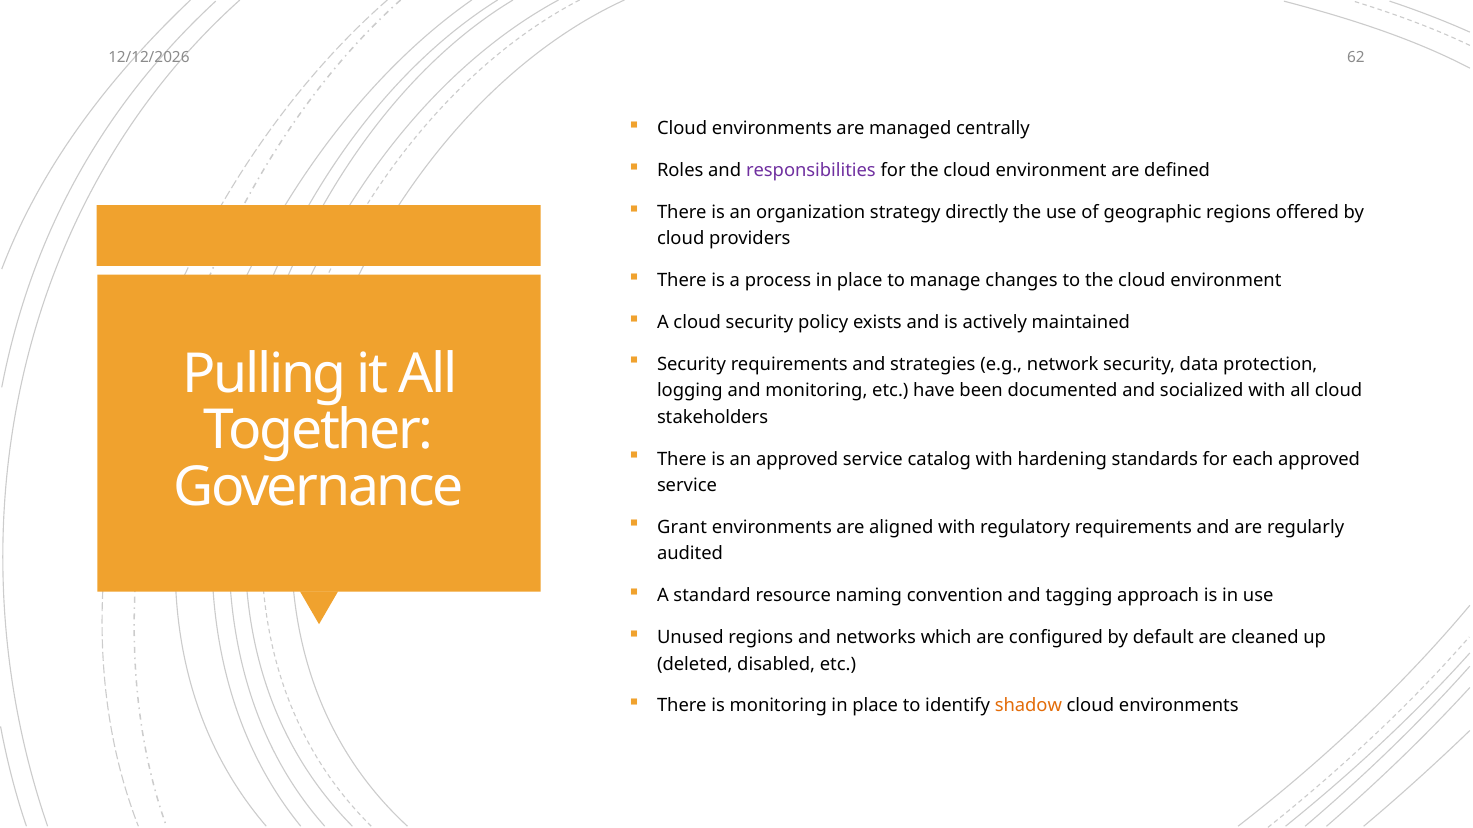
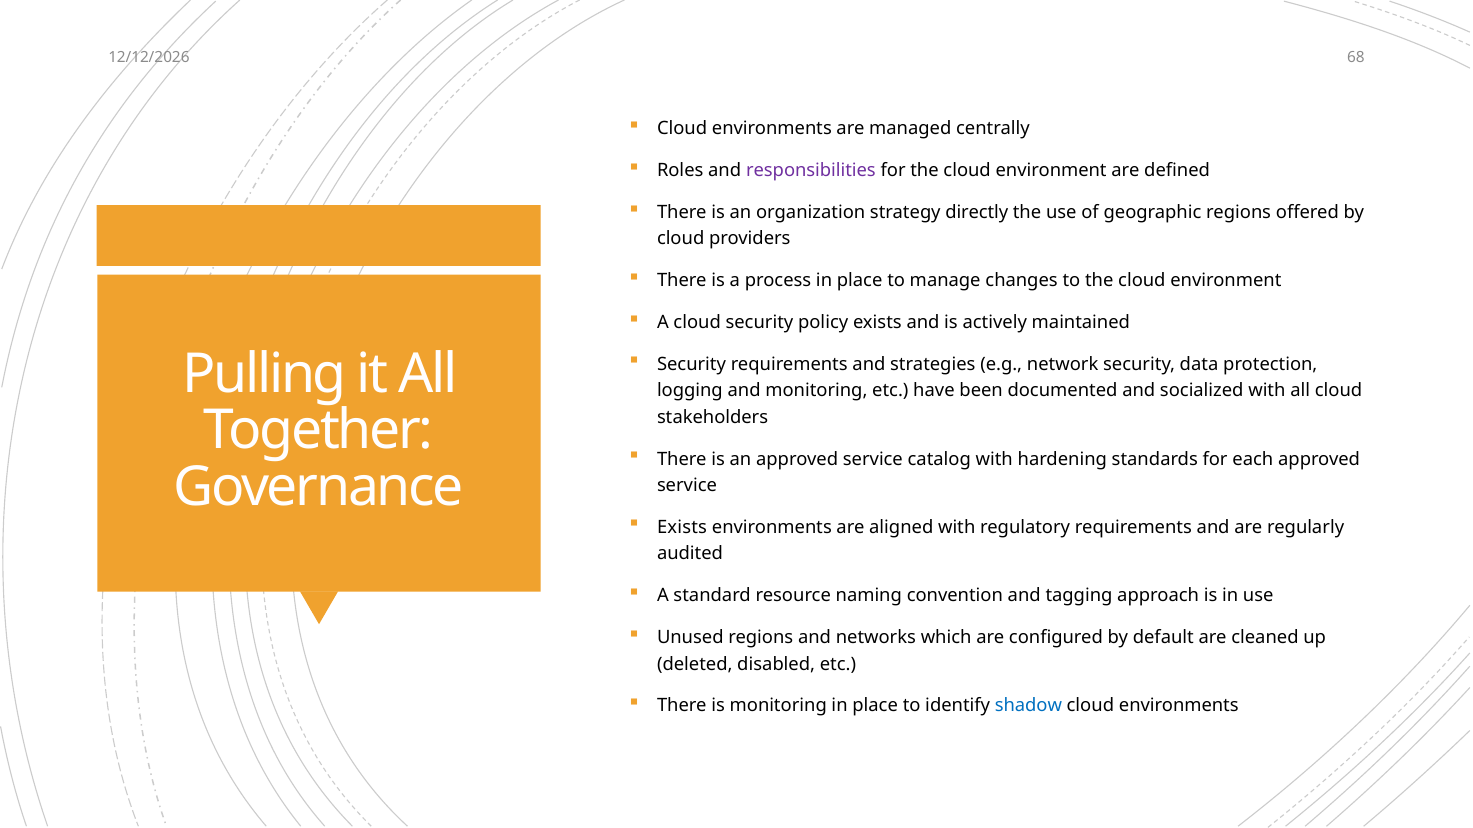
62: 62 -> 68 (1356, 58)
Grant: Grant -> Exists (682, 528)
shadow colour: orange -> blue (1028, 706)
